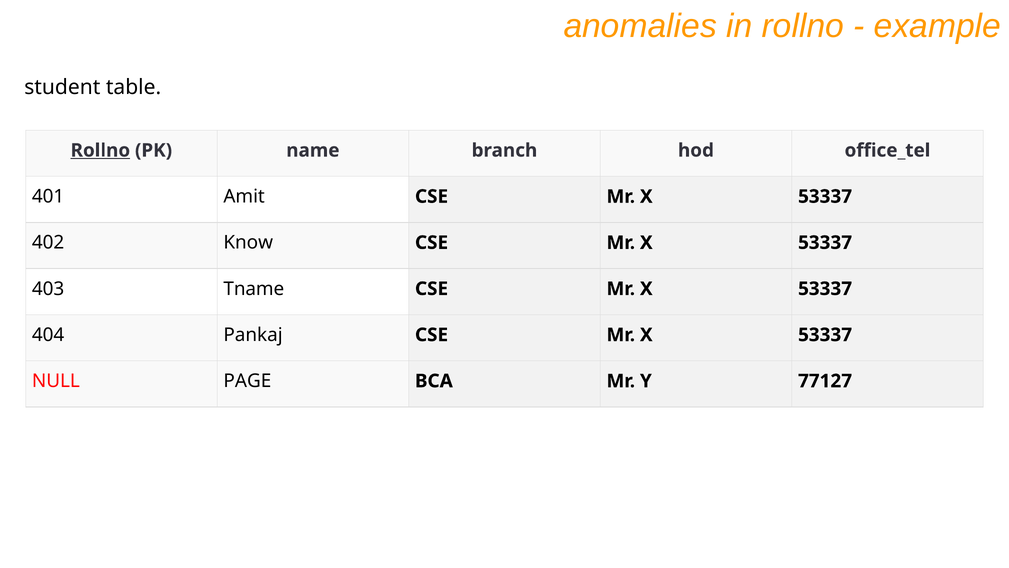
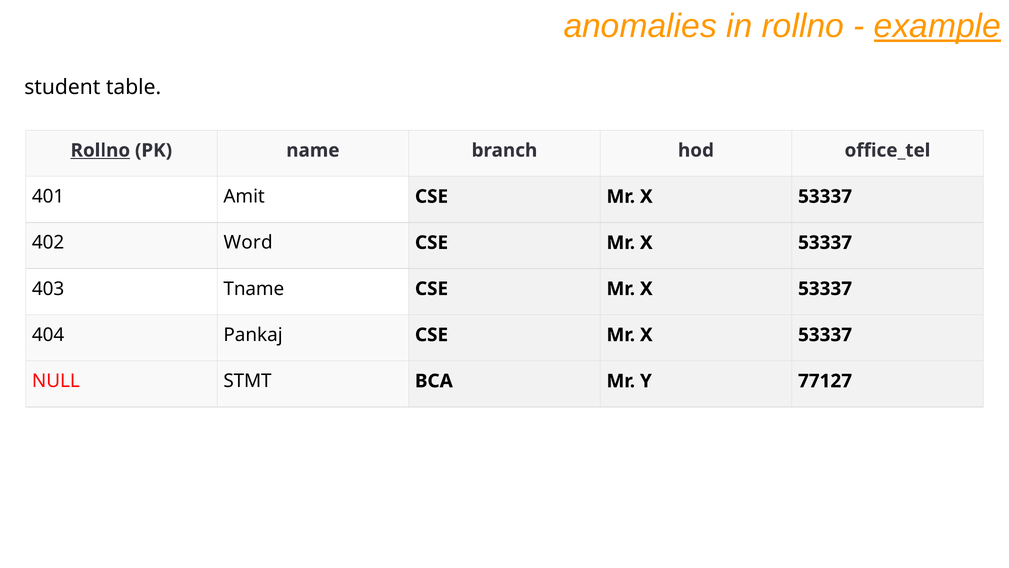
example underline: none -> present (937, 26)
Know: Know -> Word (248, 242)
PAGE: PAGE -> STMT (248, 381)
